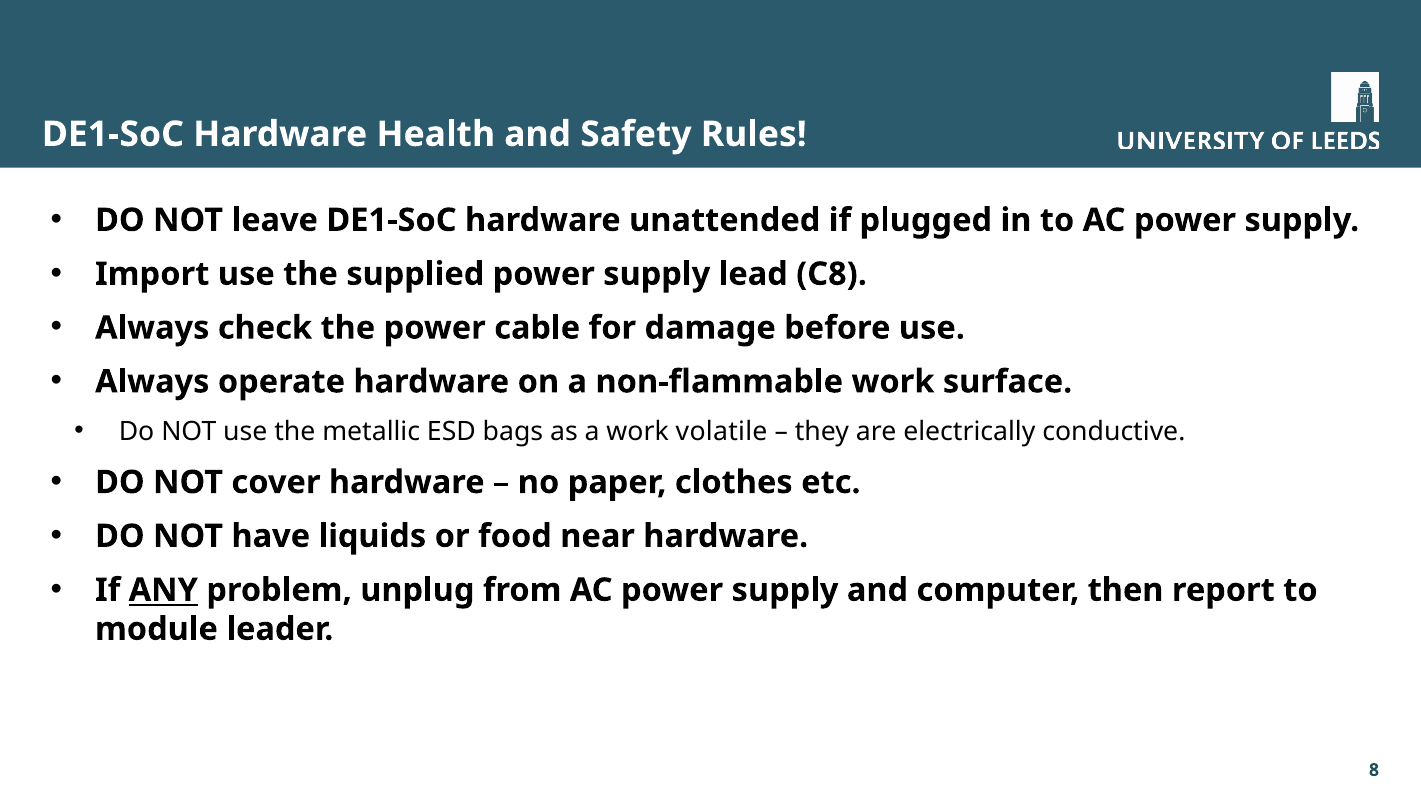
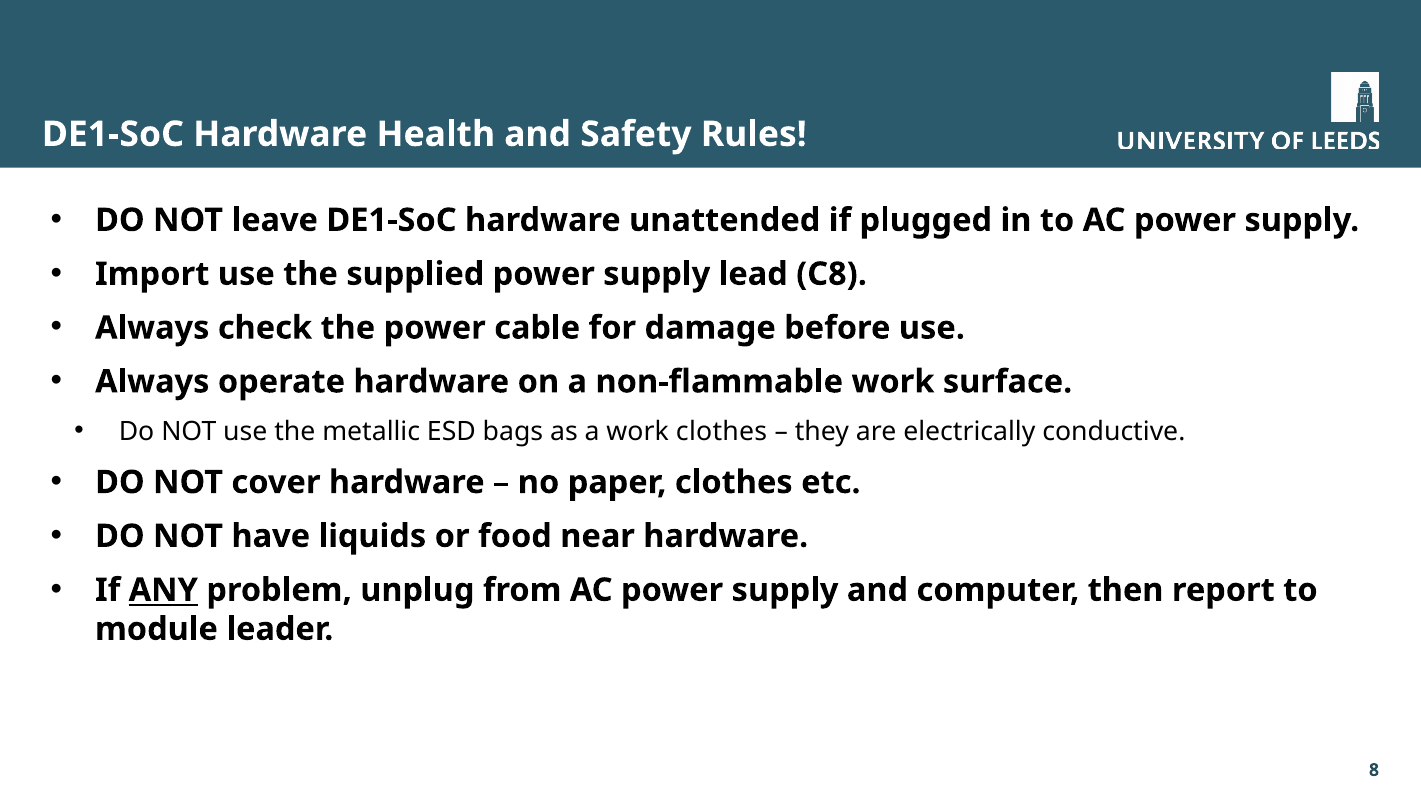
work volatile: volatile -> clothes (722, 432)
